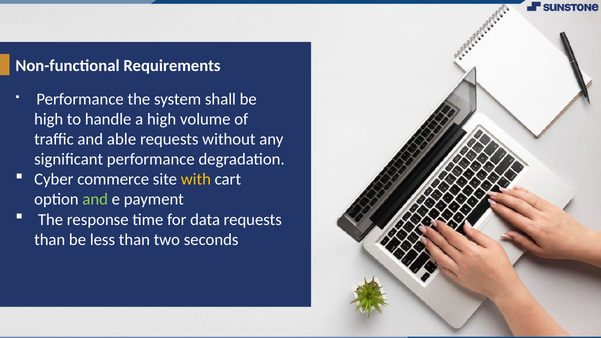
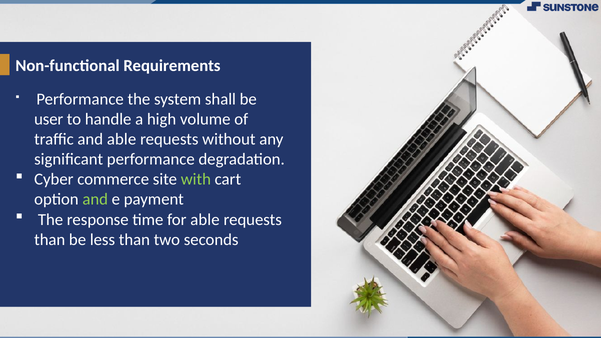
high: high -> user (49, 119)
with colour: yellow -> light green (196, 179)
for data: data -> able (205, 220)
